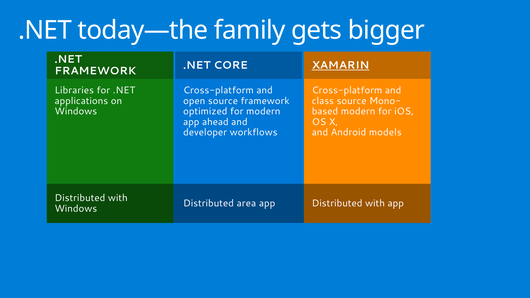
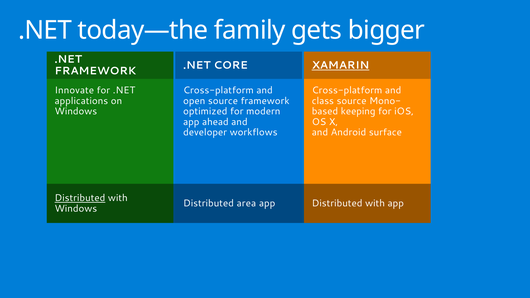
Libraries: Libraries -> Innovate (74, 90)
modern: modern -> keeping (358, 111)
models: models -> surface (385, 133)
Distributed underline: none -> present (80, 198)
